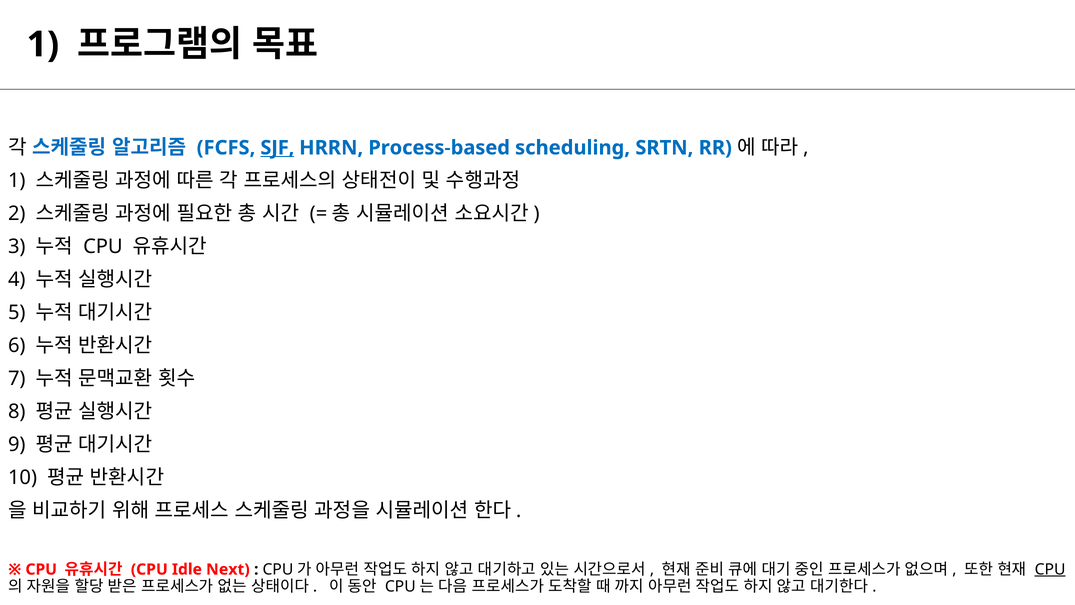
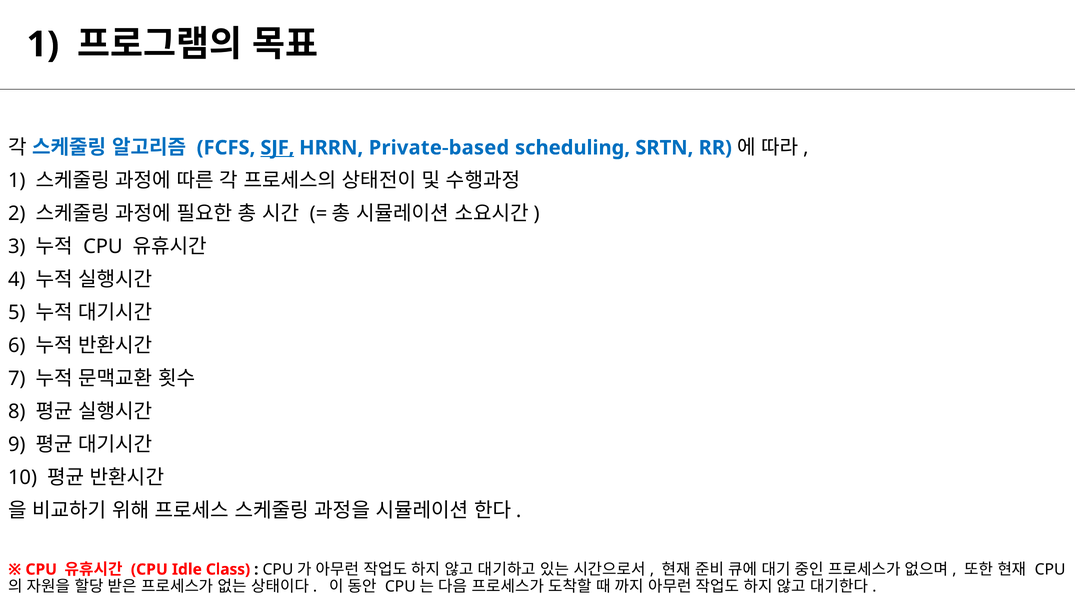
Process-based: Process-based -> Private-based (439, 148)
Next: Next -> Class (228, 569)
CPU underline: present -> none (1050, 569)
